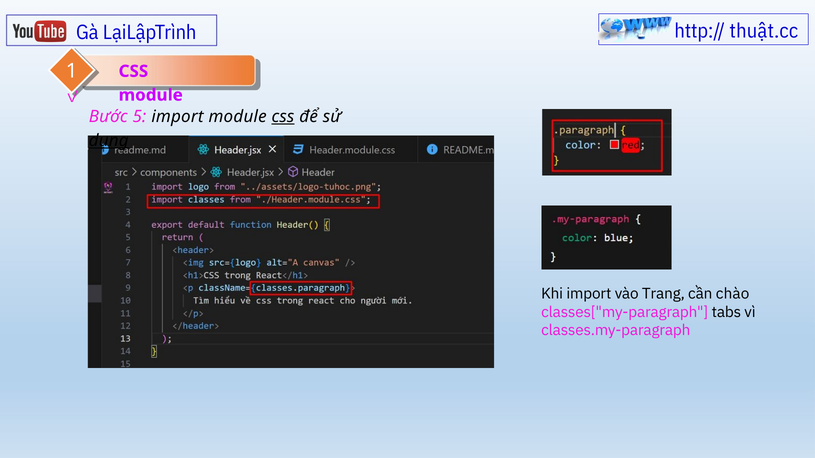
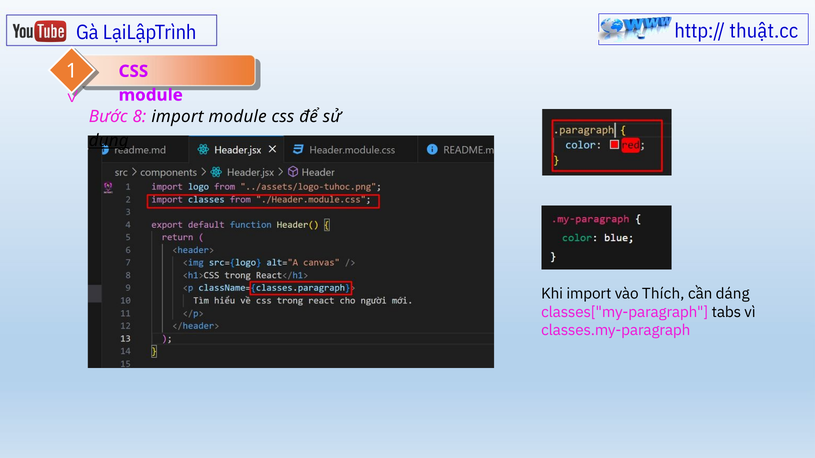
5: 5 -> 8 (139, 117)
css underline: present -> none (283, 117)
Trang: Trang -> Thích (663, 294)
chào: chào -> dáng (733, 294)
